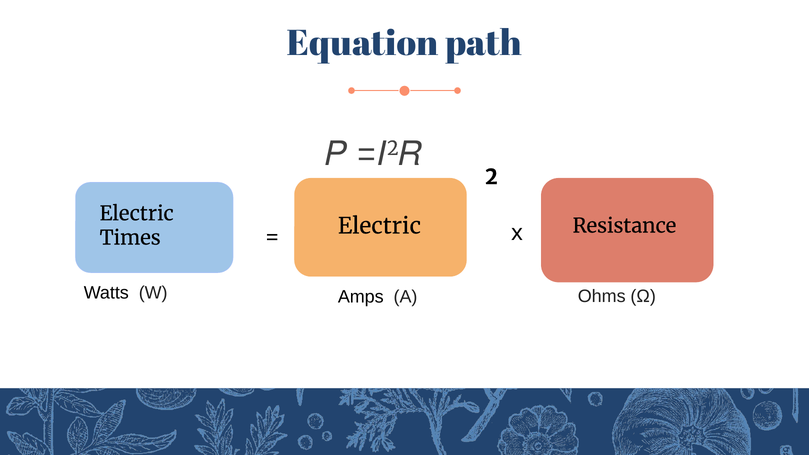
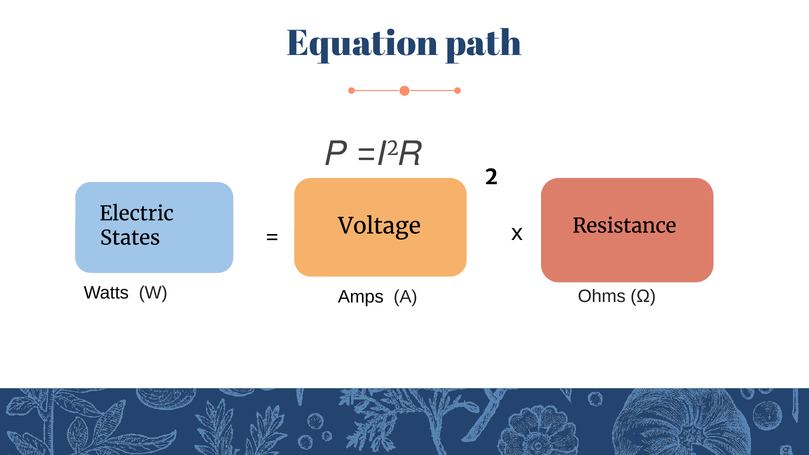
Times: Times -> States (130, 238)
Electric: Electric -> Voltage (379, 226)
